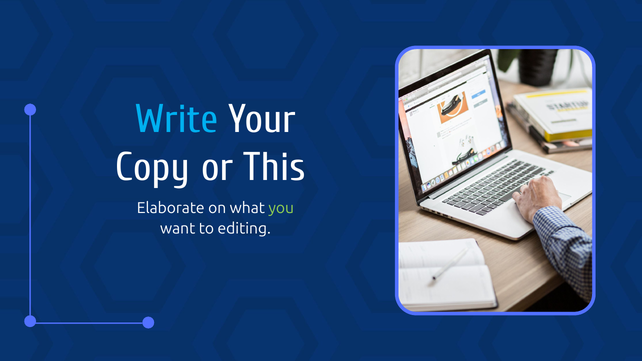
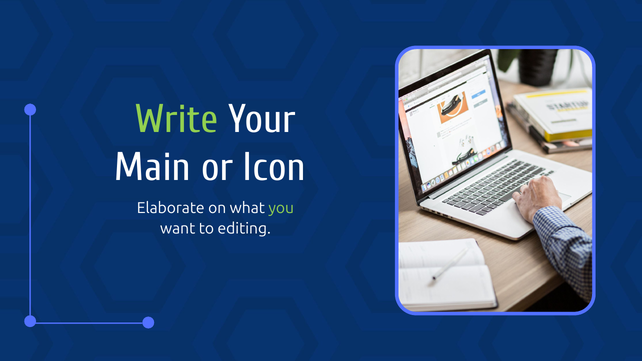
Write colour: light blue -> light green (177, 119)
Copy: Copy -> Main (153, 167)
This: This -> Icon (274, 167)
